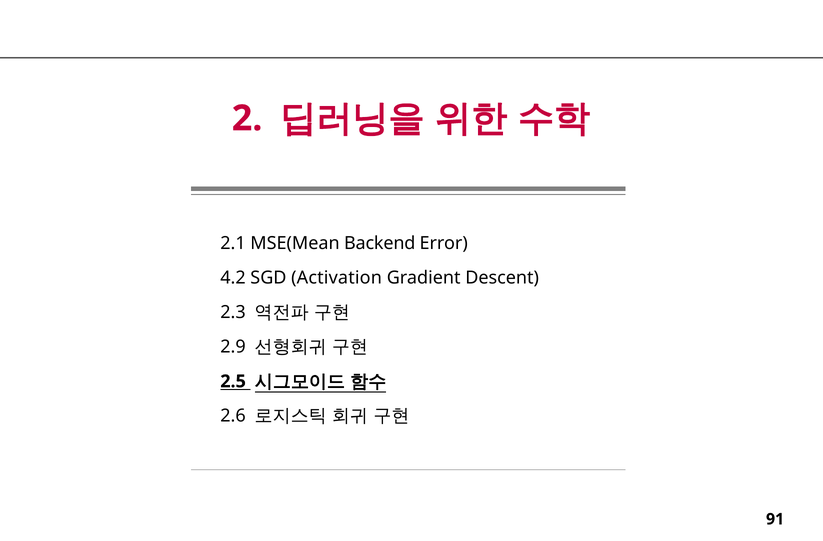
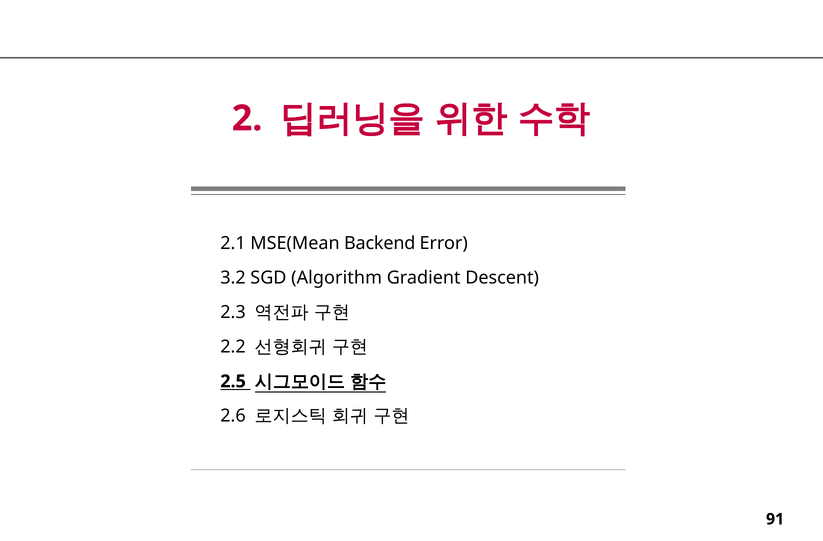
4.2: 4.2 -> 3.2 (233, 278)
Activation: Activation -> Algorithm (337, 278)
2.9: 2.9 -> 2.2 (233, 347)
